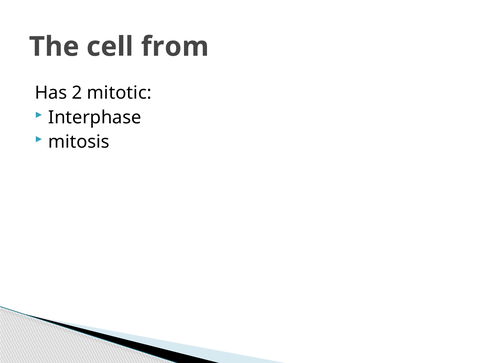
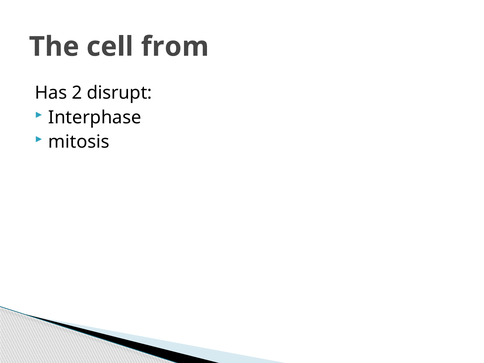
mitotic: mitotic -> disrupt (119, 93)
